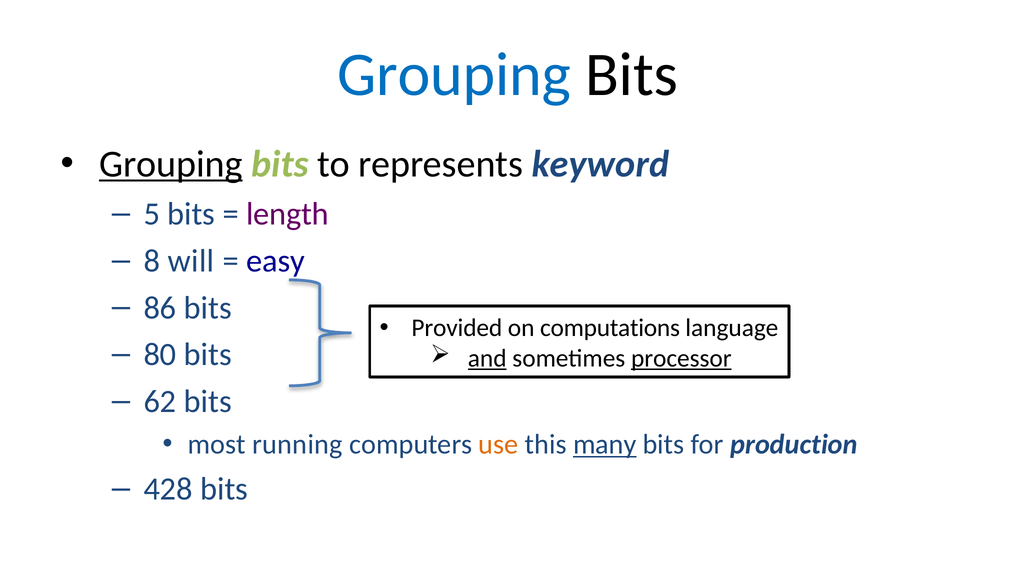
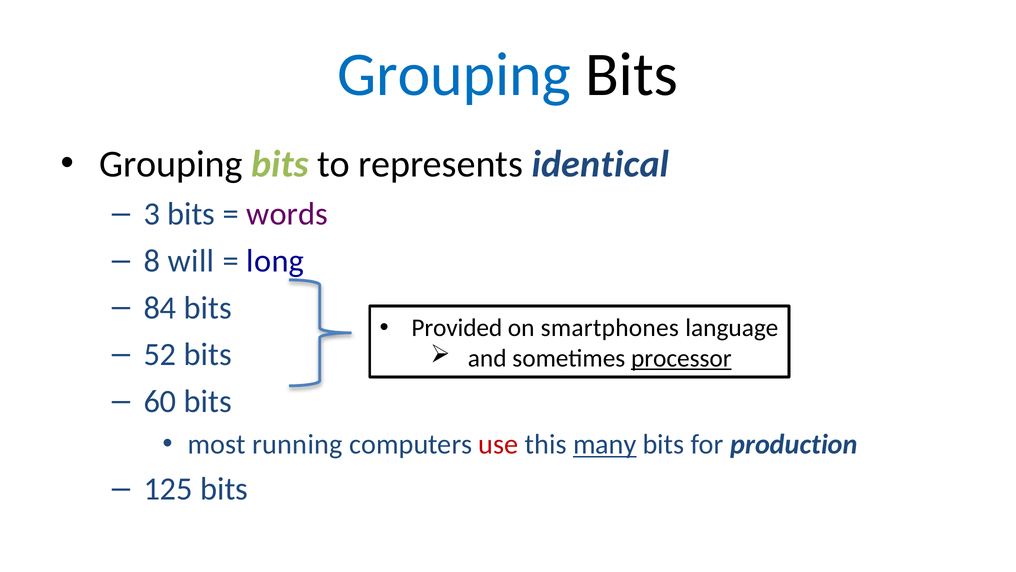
Grouping underline: present -> none (171, 164)
keyword: keyword -> identical (600, 164)
5: 5 -> 3 (152, 214)
length: length -> words (287, 214)
easy: easy -> long (275, 261)
86: 86 -> 84 (160, 308)
computations: computations -> smartphones (610, 328)
80: 80 -> 52 (160, 354)
and underline: present -> none (487, 358)
62: 62 -> 60 (160, 401)
use colour: orange -> red (498, 444)
428: 428 -> 125 (168, 489)
